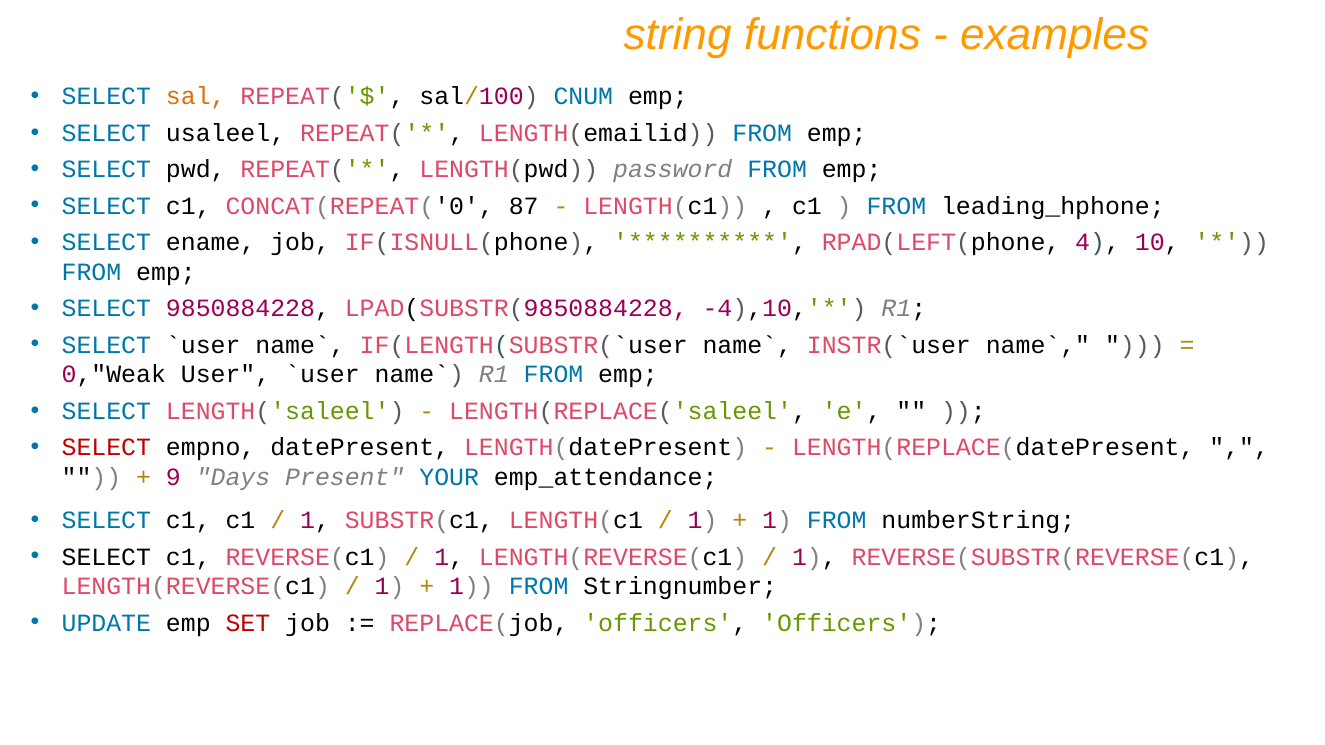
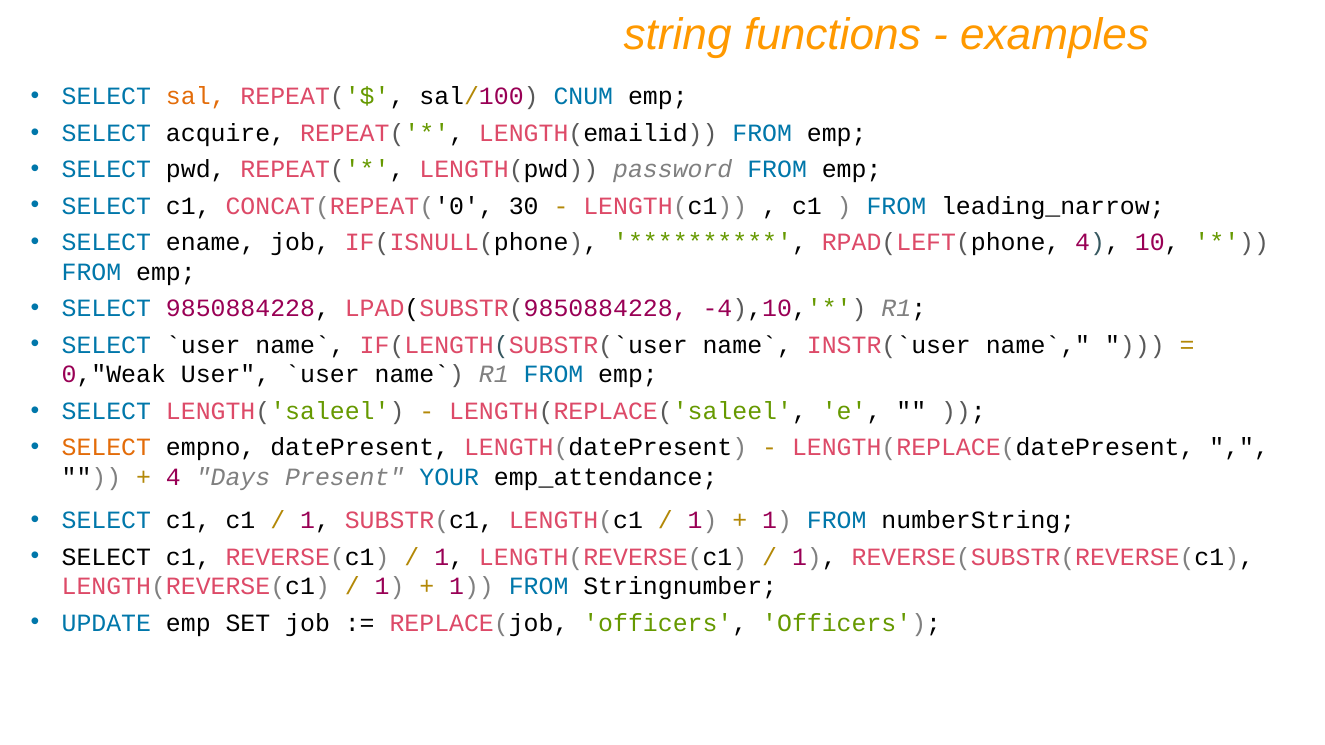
usaleel: usaleel -> acquire (226, 133)
87: 87 -> 30 (524, 206)
leading_hphone: leading_hphone -> leading_narrow (1053, 206)
SELECT colour: red -> orange (106, 448)
9: 9 -> 4 (173, 478)
SET colour: red -> black (248, 623)
